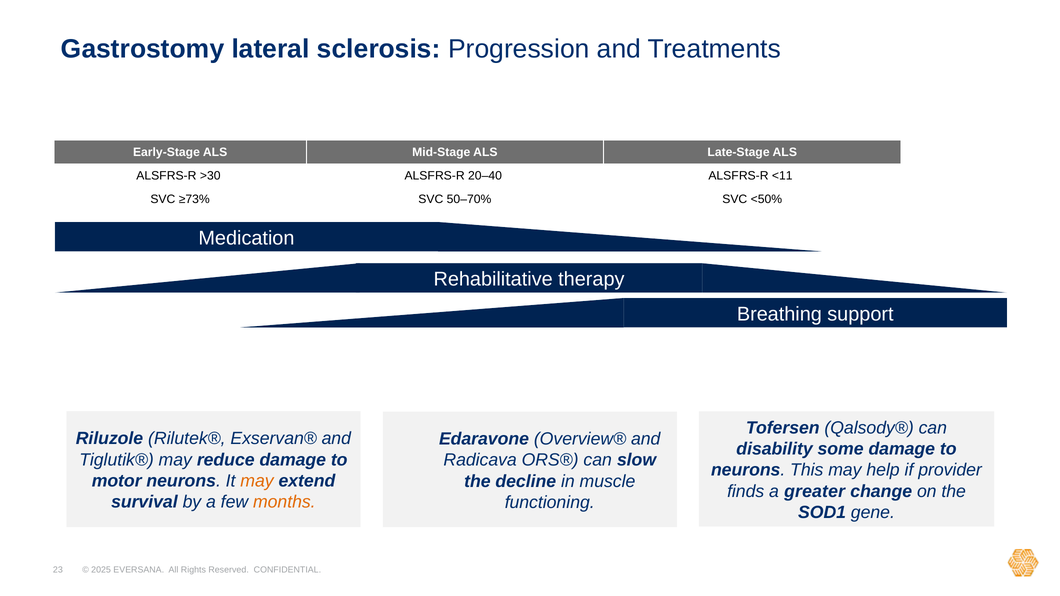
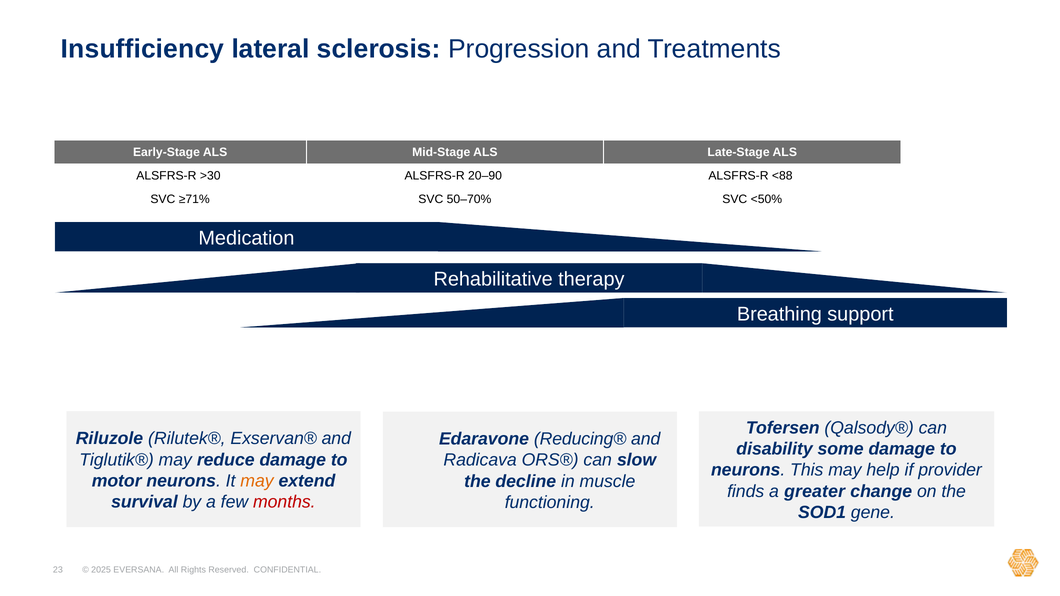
Gastrostomy: Gastrostomy -> Insufficiency (143, 49)
20–40: 20–40 -> 20–90 (485, 176)
<11: <11 -> <88 (782, 176)
≥73%: ≥73% -> ≥71% (194, 200)
Overview®: Overview® -> Reducing® (580, 439)
months colour: orange -> red (284, 502)
